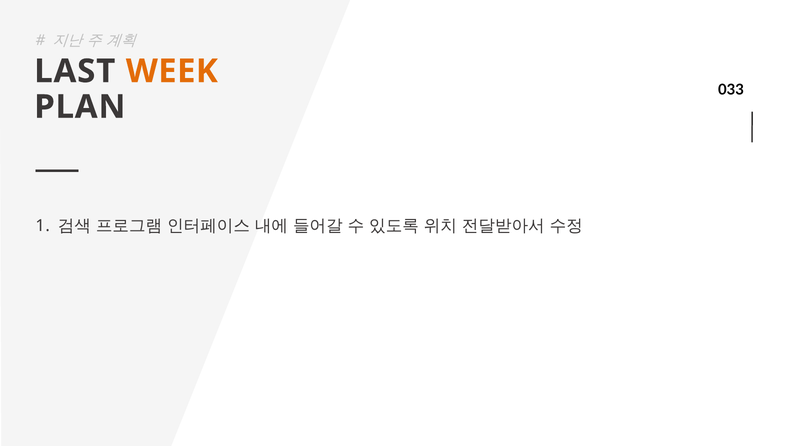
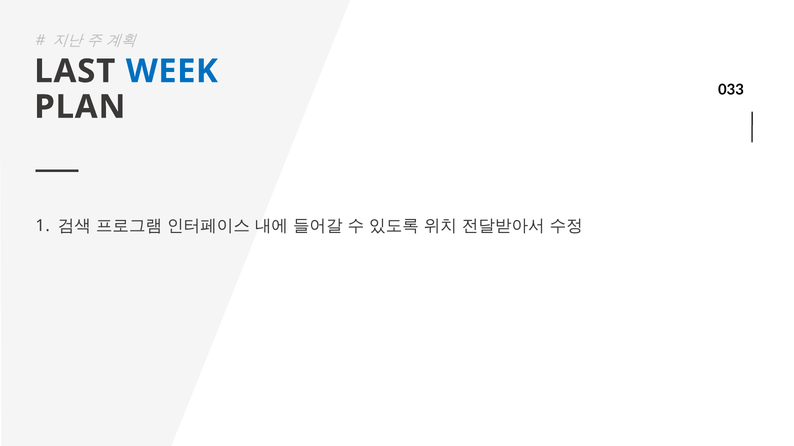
WEEK colour: orange -> blue (172, 71)
